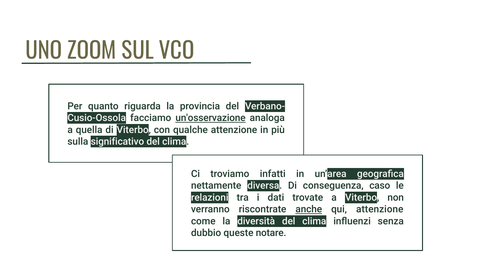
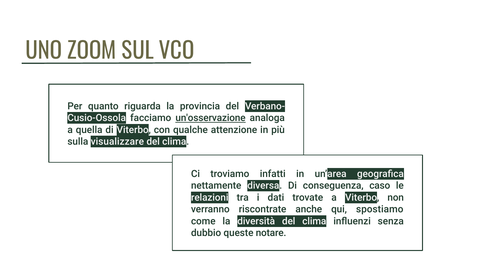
significativo: significativo -> visualizzare (117, 141)
anche underline: present -> none (309, 209)
qui attenzione: attenzione -> spostiamo (380, 209)
